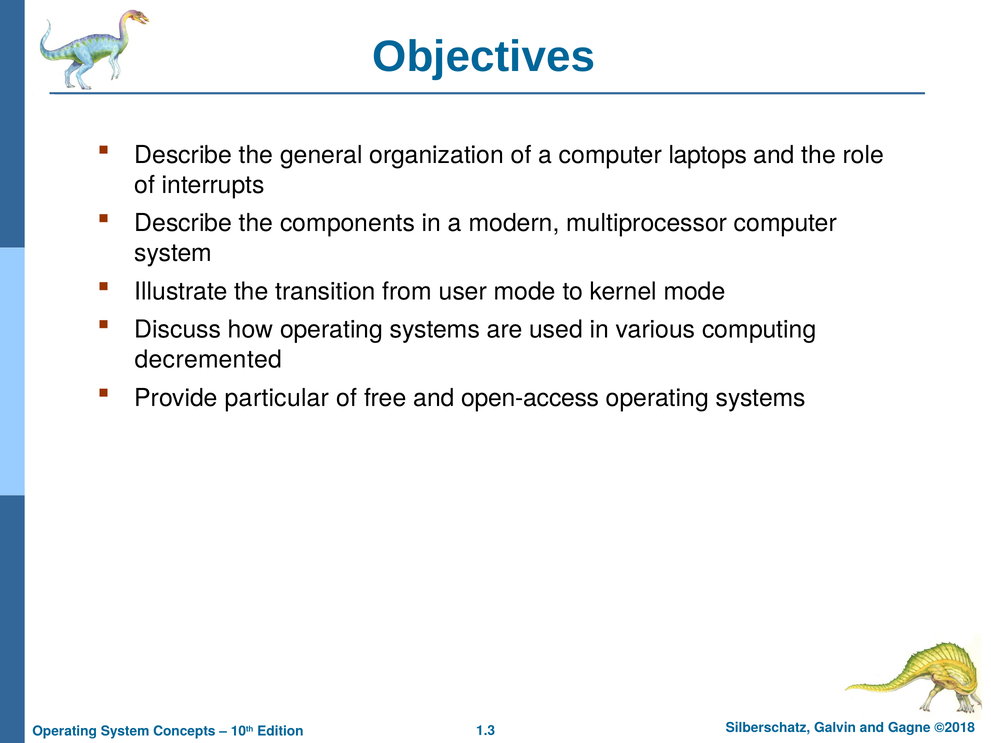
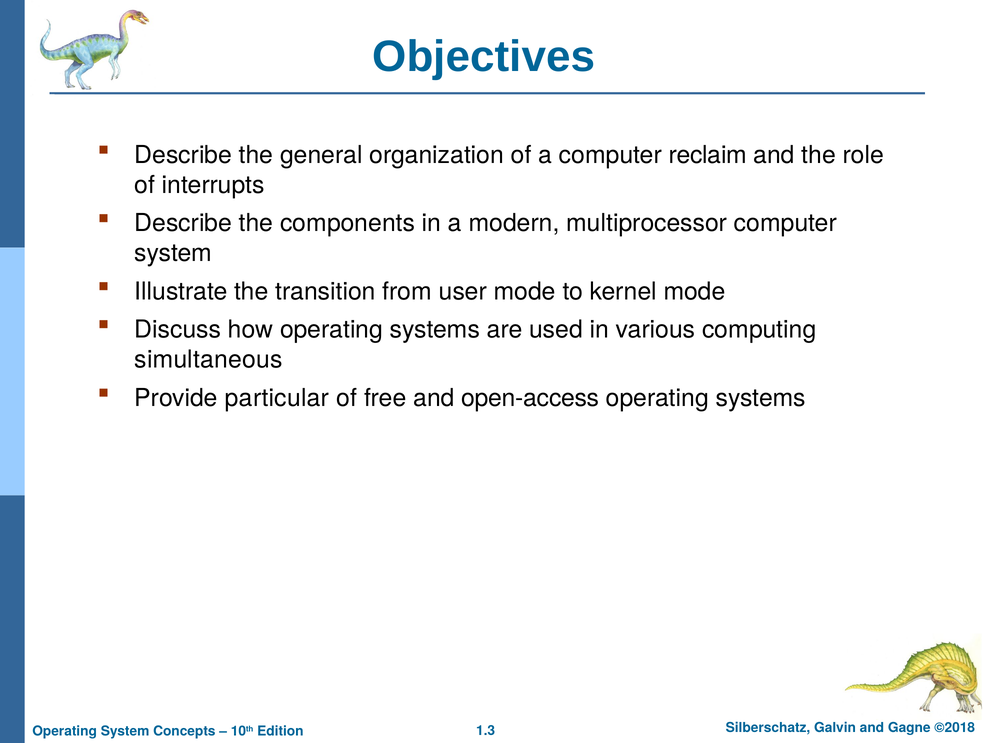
laptops: laptops -> reclaim (708, 155)
decremented: decremented -> simultaneous (208, 360)
